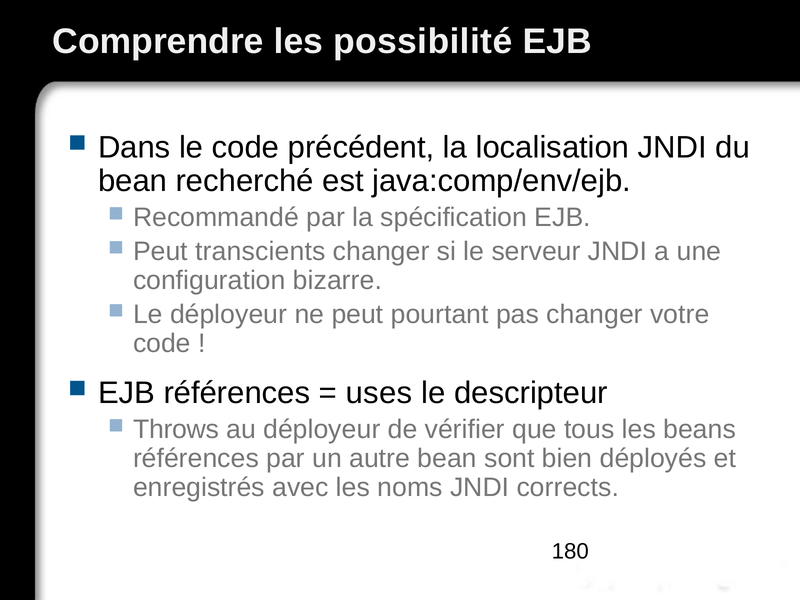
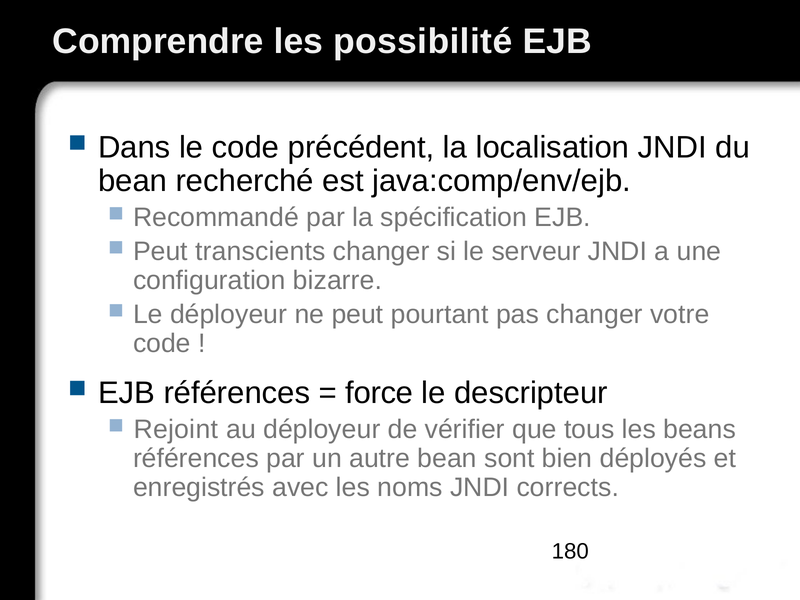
uses: uses -> force (379, 393)
Throws: Throws -> Rejoint (176, 430)
